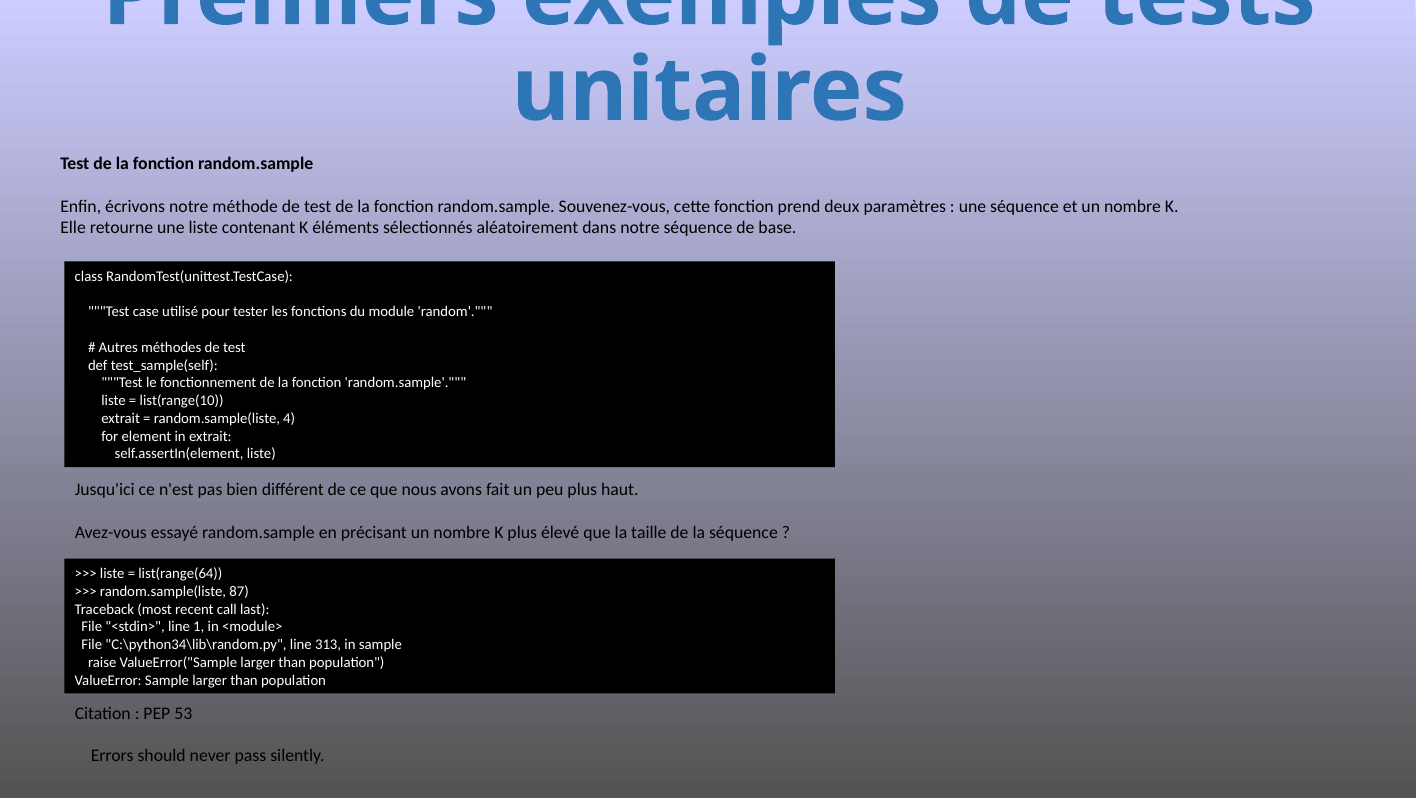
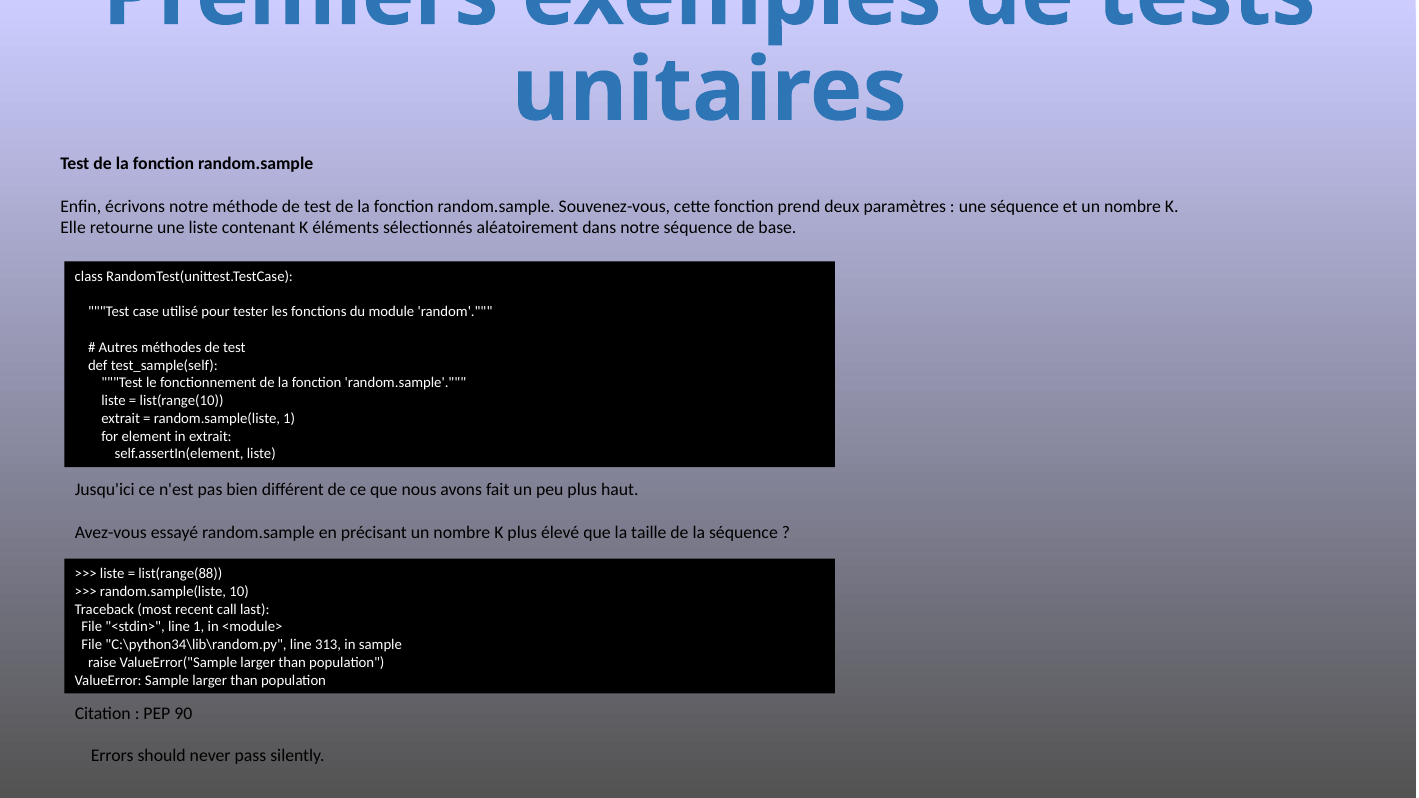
random.sample(liste 4: 4 -> 1 (289, 419)
list(range(64: list(range(64 -> list(range(88 (180, 574)
87: 87 -> 10 (239, 592)
53: 53 -> 90 (183, 714)
